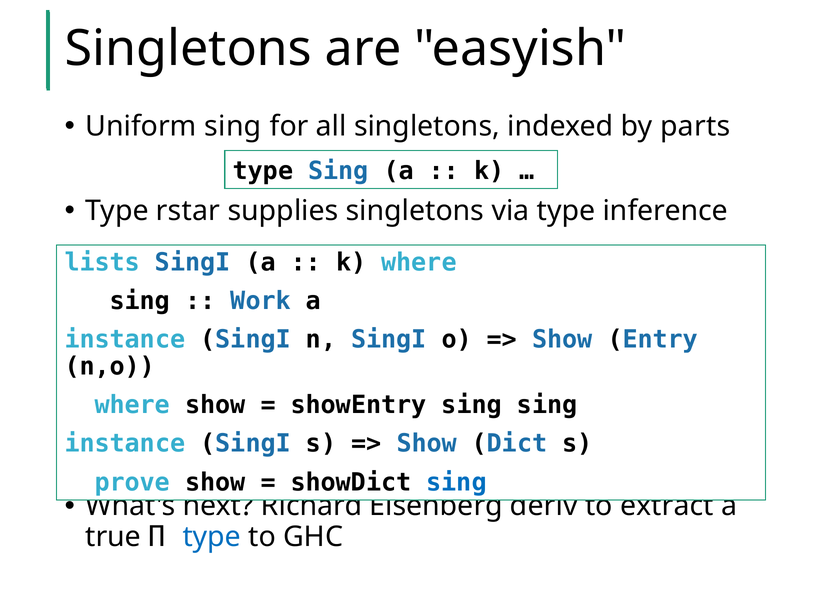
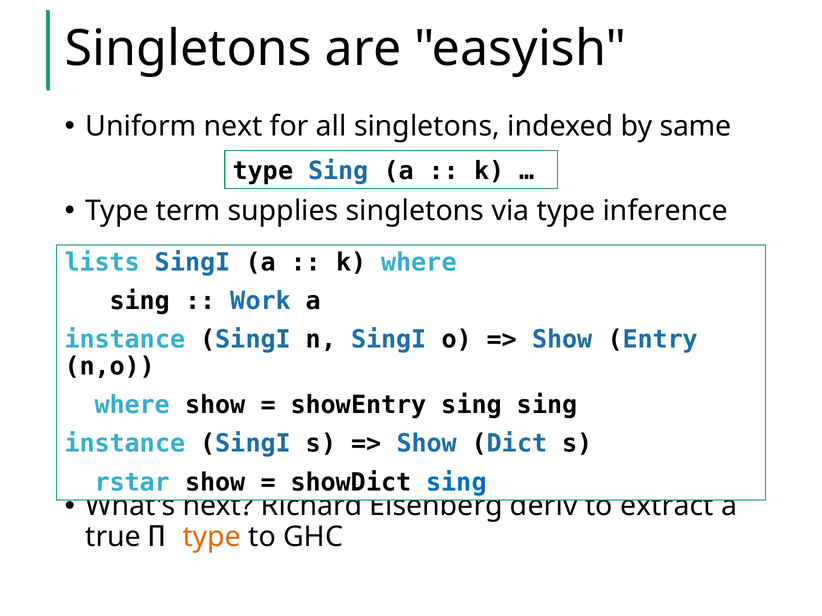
Uniform sing: sing -> next (233, 126)
parts: parts -> same (696, 126)
rstar: rstar -> term (188, 211)
prove: prove -> rstar (132, 483)
type colour: blue -> orange (212, 537)
